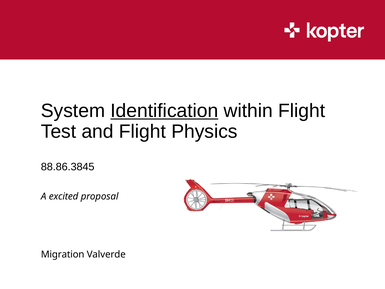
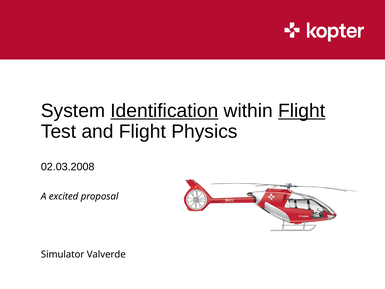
Flight underline: none -> present (302, 111)
88.86.3845: 88.86.3845 -> 02.03.2008 (68, 167)
Migration: Migration -> Simulator (63, 254)
